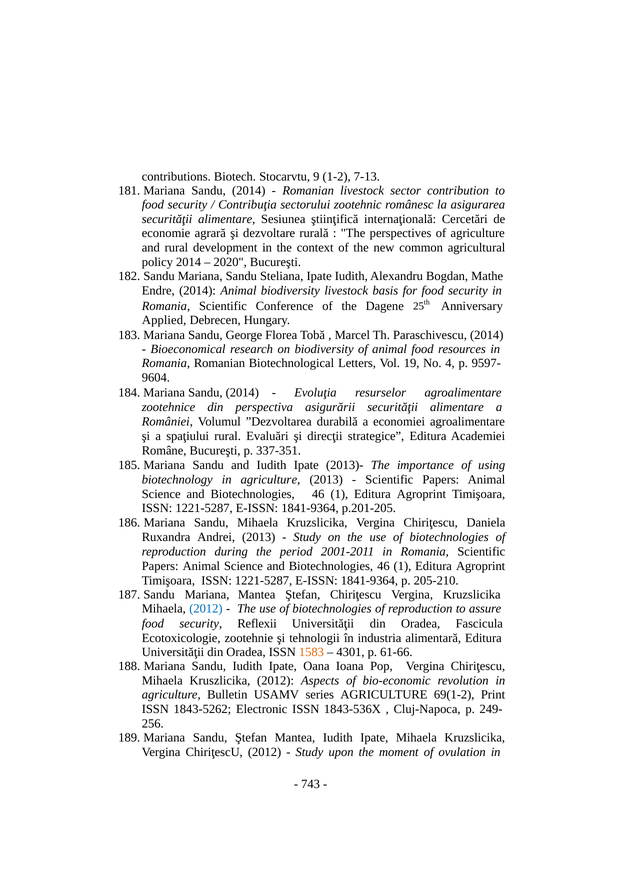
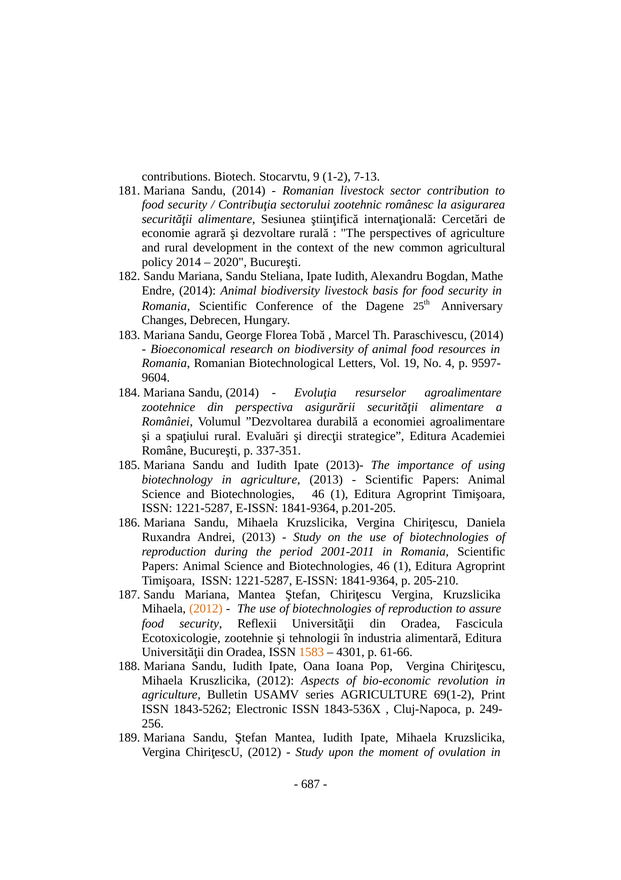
Applied: Applied -> Changes (164, 320)
2012 colour: blue -> orange (206, 608)
743: 743 -> 687 (311, 783)
